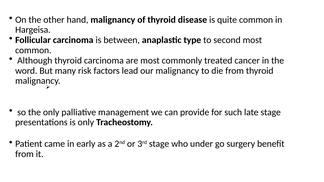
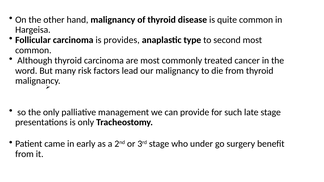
between: between -> provides (122, 40)
